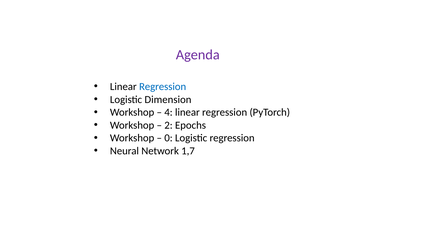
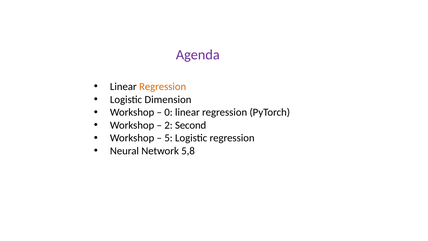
Regression colour: blue -> orange (163, 87)
4: 4 -> 0 (168, 112)
Epochs: Epochs -> Second (191, 125)
0: 0 -> 5 (168, 138)
1,7: 1,7 -> 5,8 (188, 151)
